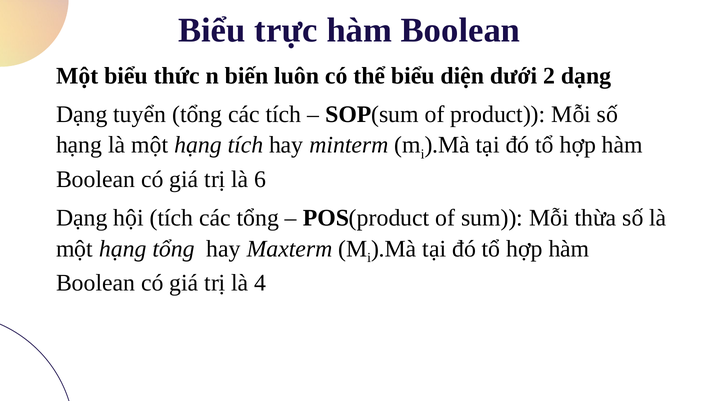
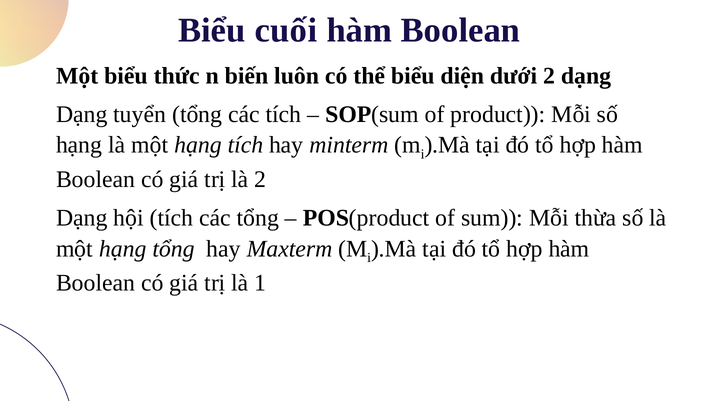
trực: trực -> cuối (286, 30)
là 6: 6 -> 2 (260, 180)
4: 4 -> 1 (260, 283)
